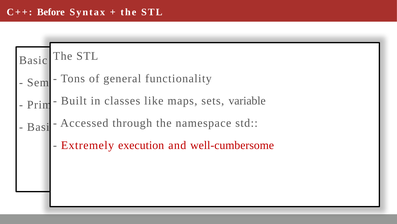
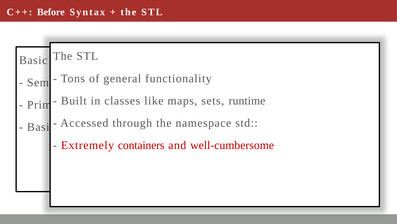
variable: variable -> runtime (247, 100)
execution: execution -> containers (141, 145)
